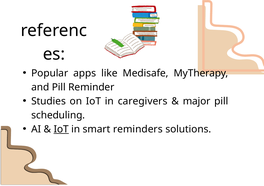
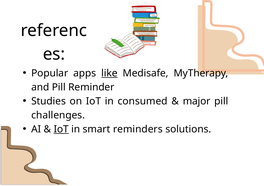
like underline: none -> present (109, 73)
caregivers: caregivers -> consumed (143, 101)
scheduling: scheduling -> challenges (58, 115)
